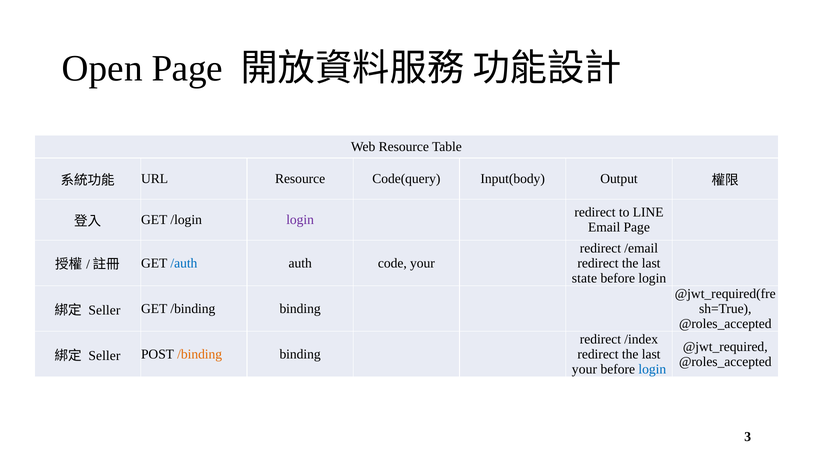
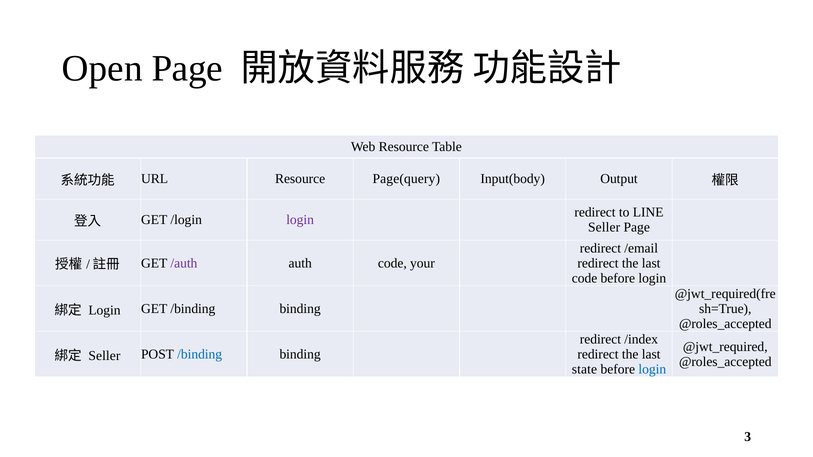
Code(query: Code(query -> Page(query (406, 179)
Email: Email -> Seller (604, 228)
/auth colour: blue -> purple (184, 263)
state: state -> code (585, 278)
Seller: Seller -> Login (104, 310)
/binding colour: orange -> blue (200, 355)
your: your -> state (584, 370)
